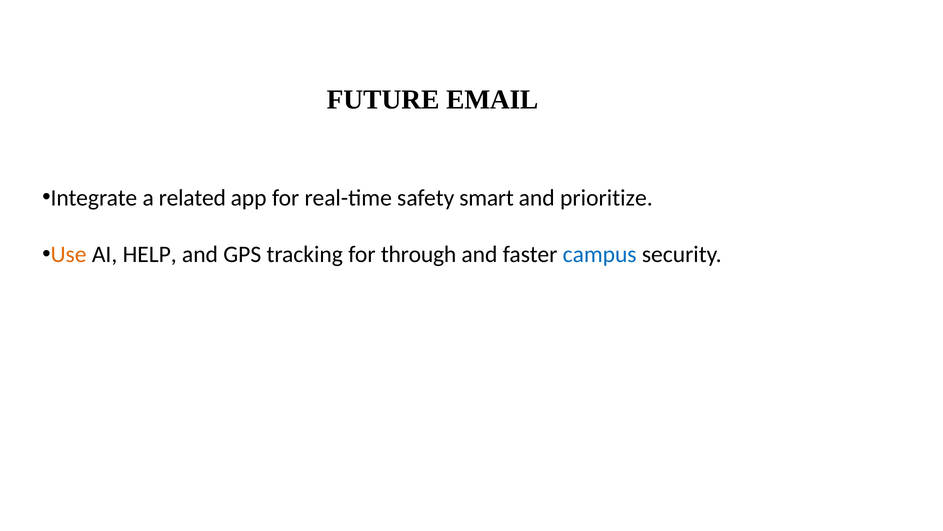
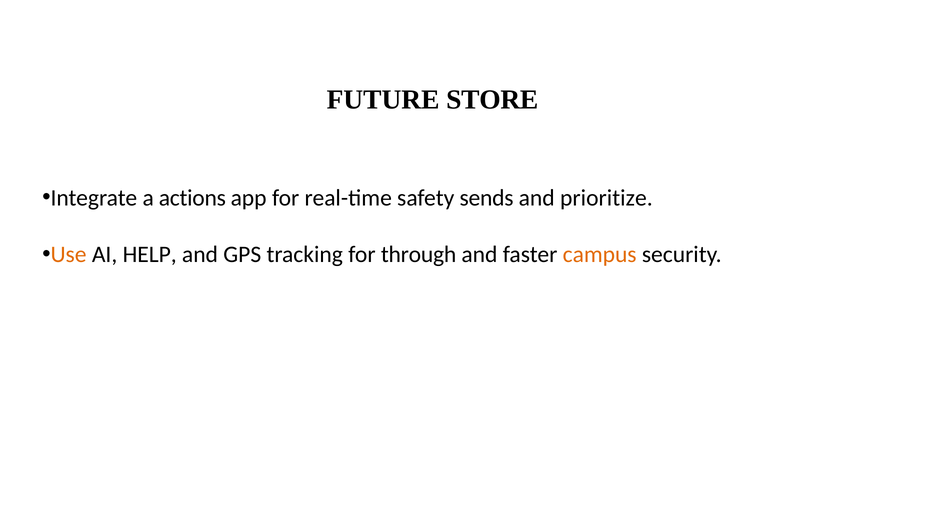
EMAIL: EMAIL -> STORE (492, 99)
related: related -> actions (192, 198)
smart: smart -> sends (487, 198)
campus colour: blue -> orange (600, 254)
